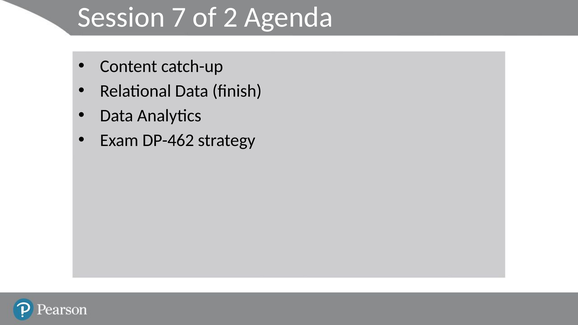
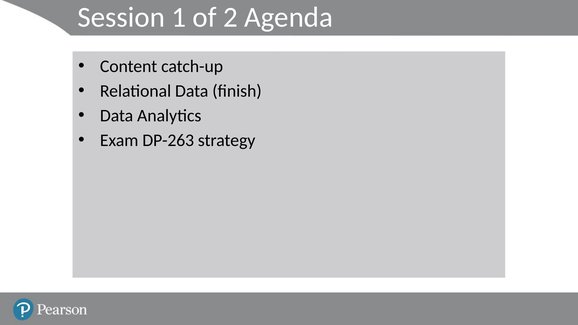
7: 7 -> 1 (179, 17)
DP-462: DP-462 -> DP-263 (168, 140)
